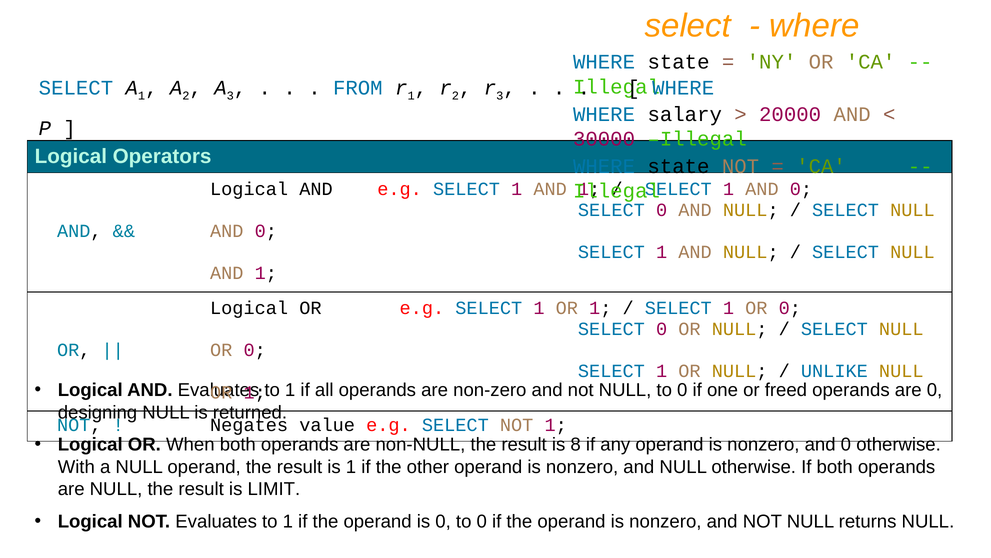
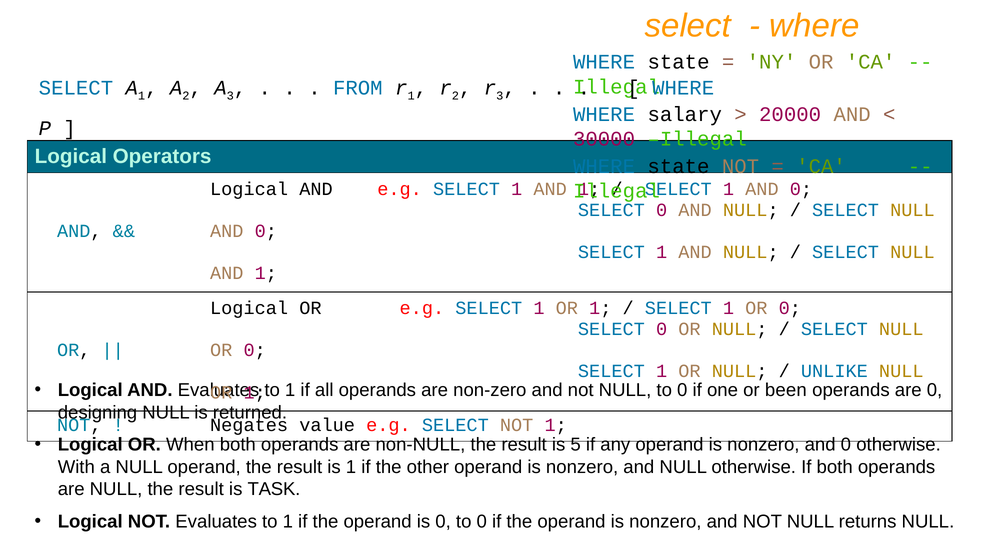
freed: freed -> been (786, 390)
8: 8 -> 5 (576, 444)
LIMIT: LIMIT -> TASK (274, 489)
